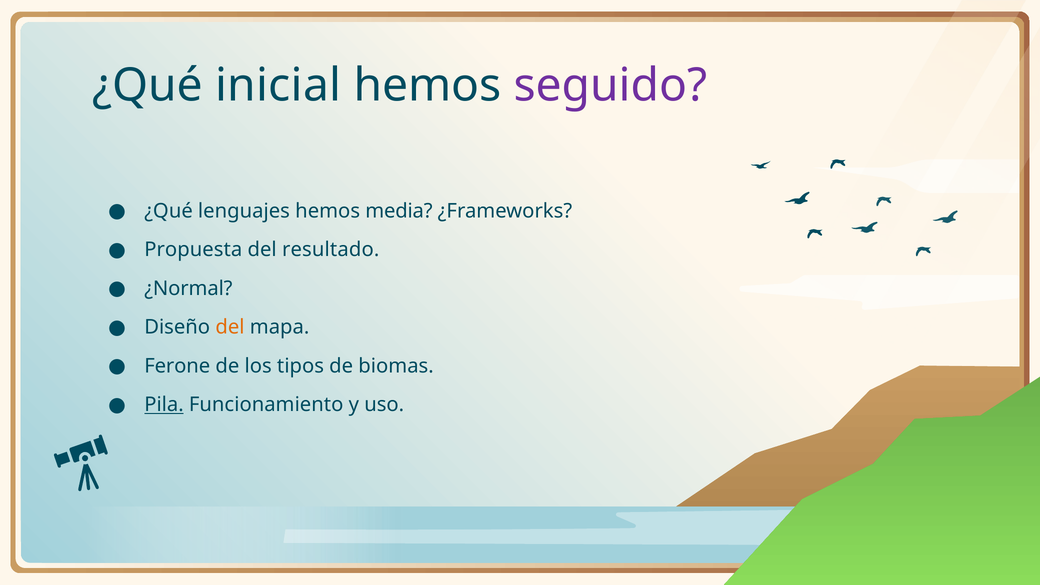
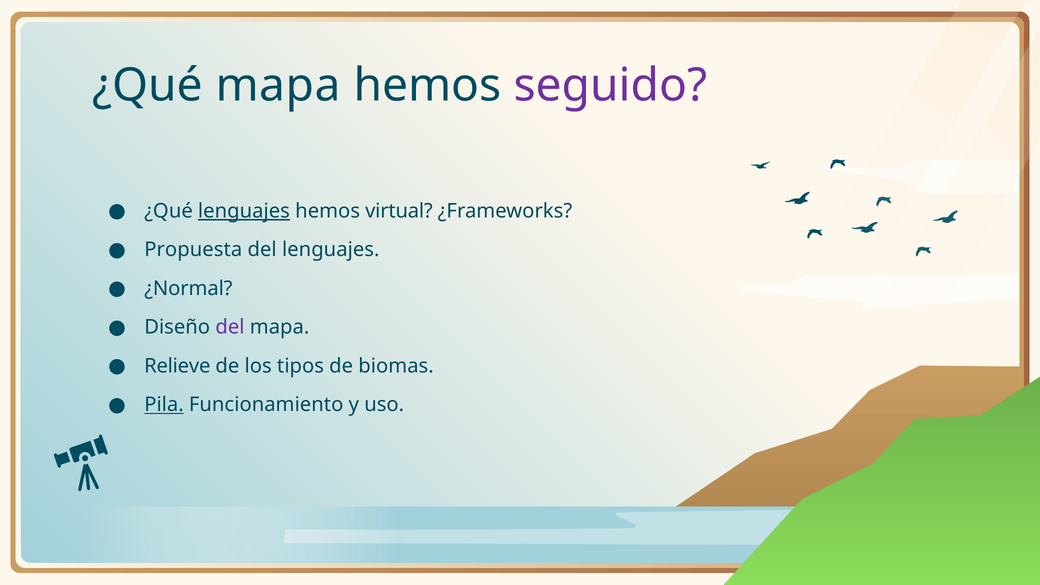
¿Qué inicial: inicial -> mapa (278, 85)
lenguajes underline: none -> present (244, 211)
media: media -> virtual (399, 211)
del resultado: resultado -> lenguajes (331, 250)
del colour: orange -> purple (230, 327)
Ferone: Ferone -> Relieve (177, 366)
